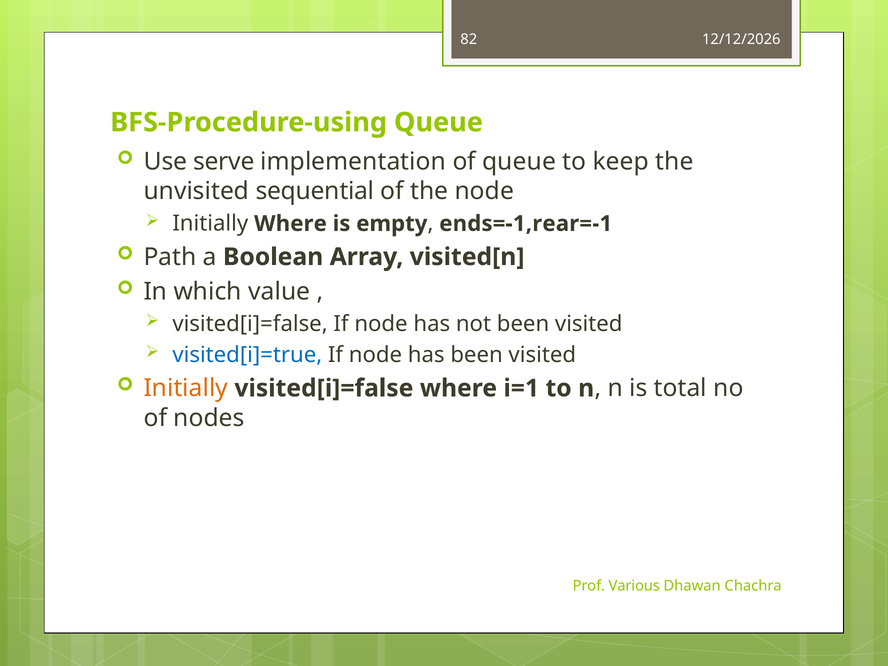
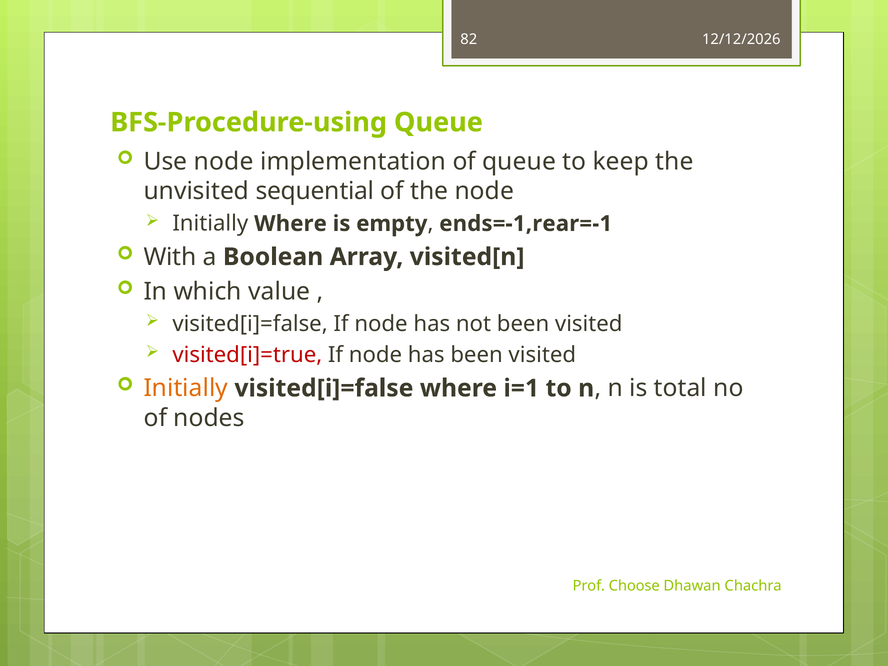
Use serve: serve -> node (224, 162)
Path: Path -> With (170, 257)
visited[i]=true colour: blue -> red (247, 355)
Various: Various -> Choose (634, 586)
